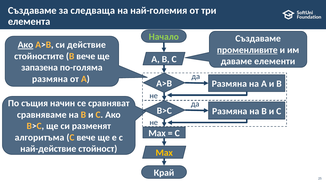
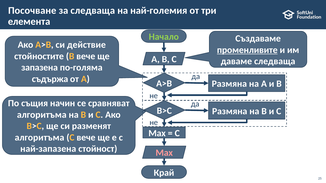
Създаваме: Създаваме -> Посочване (32, 10)
Ако underline: present -> none (25, 45)
даваме елементи: елементи -> следваща (275, 61)
размяна: размяна -> съдържа (50, 79)
сравняваме: сравняваме -> алгоритъма (42, 115)
най-действие: най-действие -> най-запазена (48, 149)
Max colour: yellow -> pink (164, 153)
